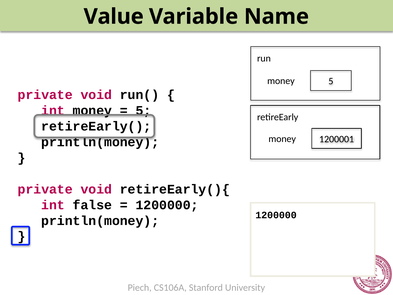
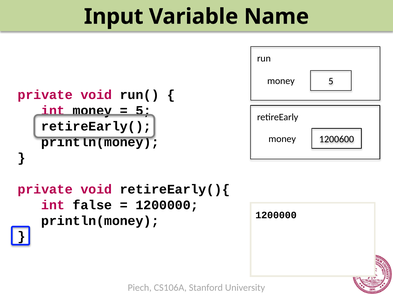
Value: Value -> Input (114, 17)
1200001: 1200001 -> 1200600 (337, 139)
